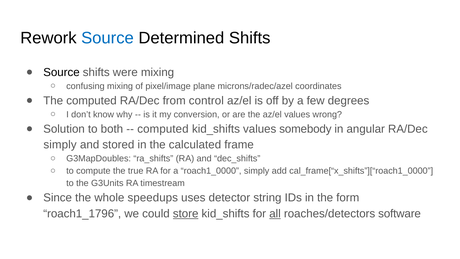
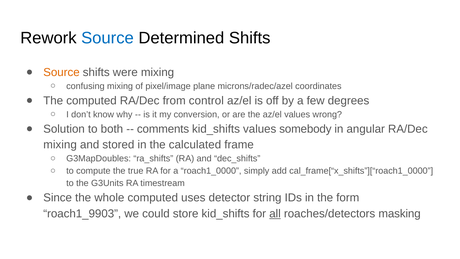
Source colour: black -> orange (61, 72)
computed: computed -> comments (163, 129)
simply: simply -> mixing (60, 145)
whole speedups: speedups -> computed (153, 198)
roach1_1796: roach1_1796 -> roach1_9903 (82, 214)
store underline: present -> none (186, 214)
software: software -> masking (400, 214)
